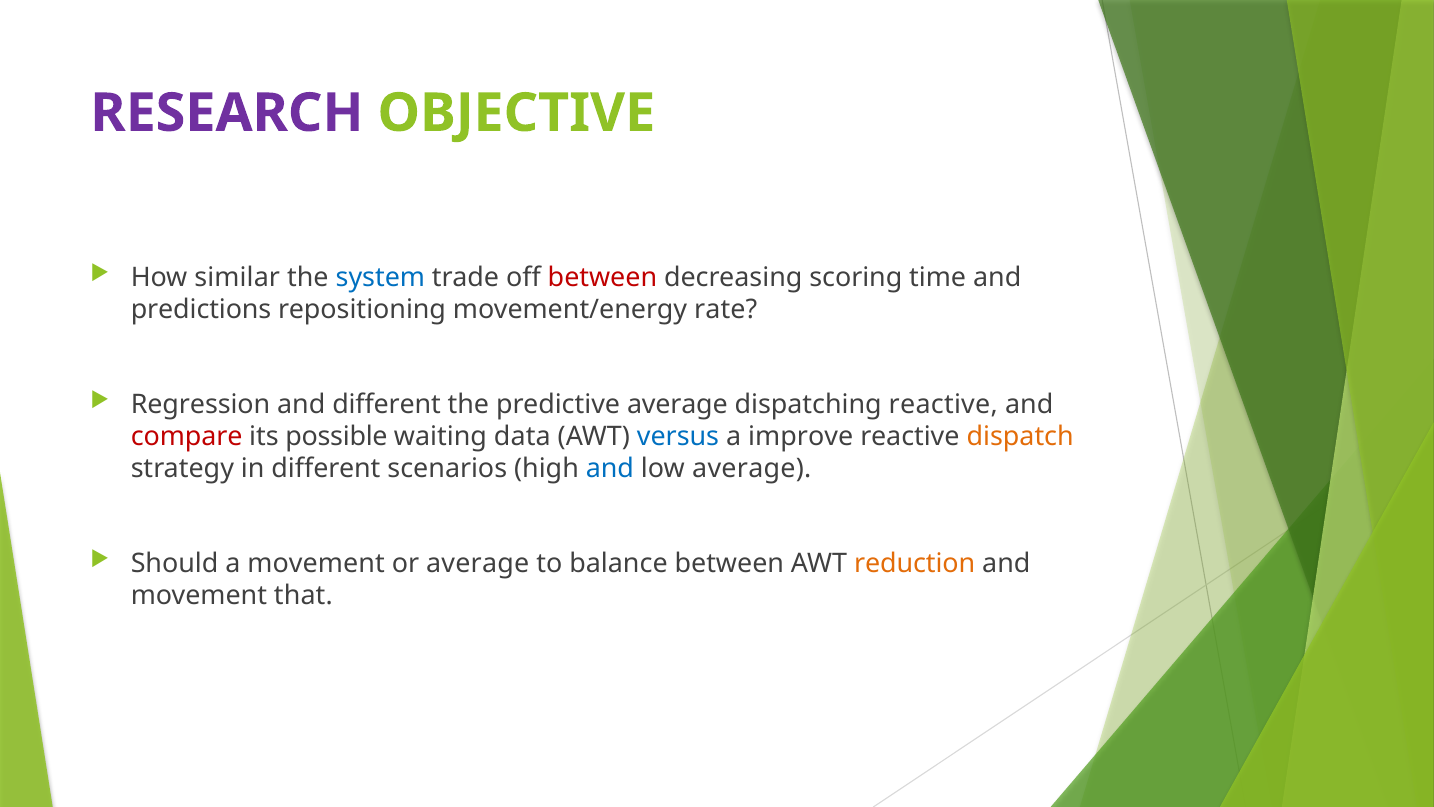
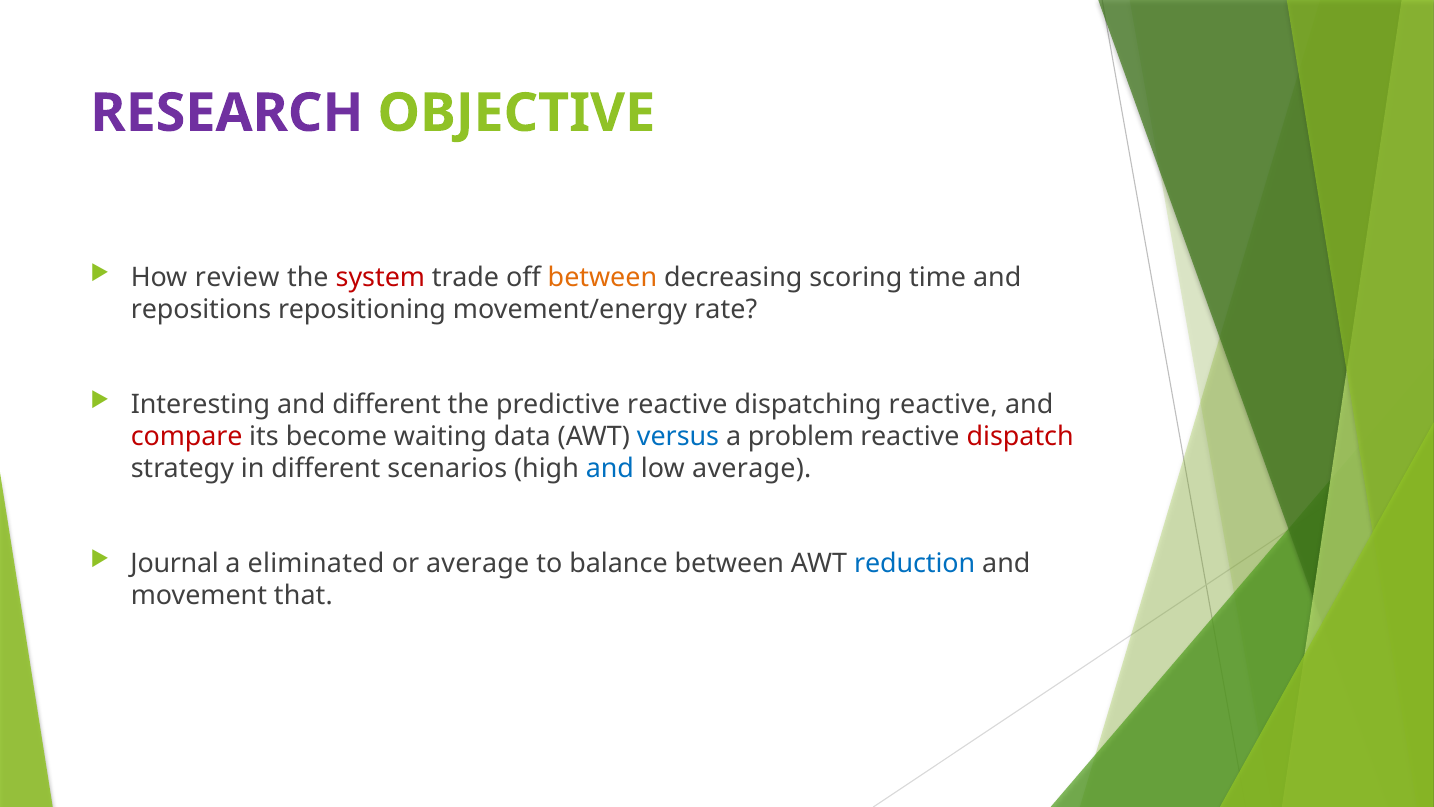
similar: similar -> review (237, 278)
system colour: blue -> red (380, 278)
between colour: red -> orange (602, 278)
predictions: predictions -> repositions (201, 310)
Regression: Regression -> Interesting (200, 404)
predictive average: average -> reactive (677, 404)
possible: possible -> become (336, 436)
improve: improve -> problem (801, 436)
dispatch colour: orange -> red (1020, 436)
Should: Should -> Journal (175, 563)
a movement: movement -> eliminated (316, 563)
reduction colour: orange -> blue (915, 563)
